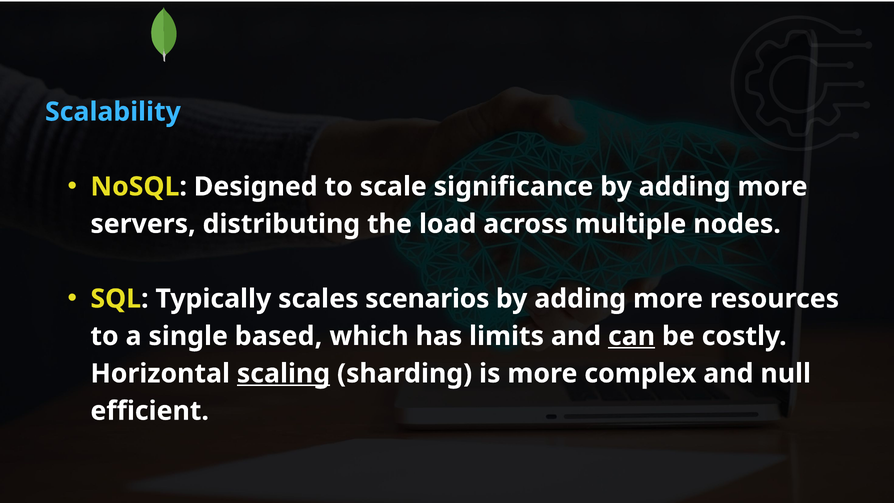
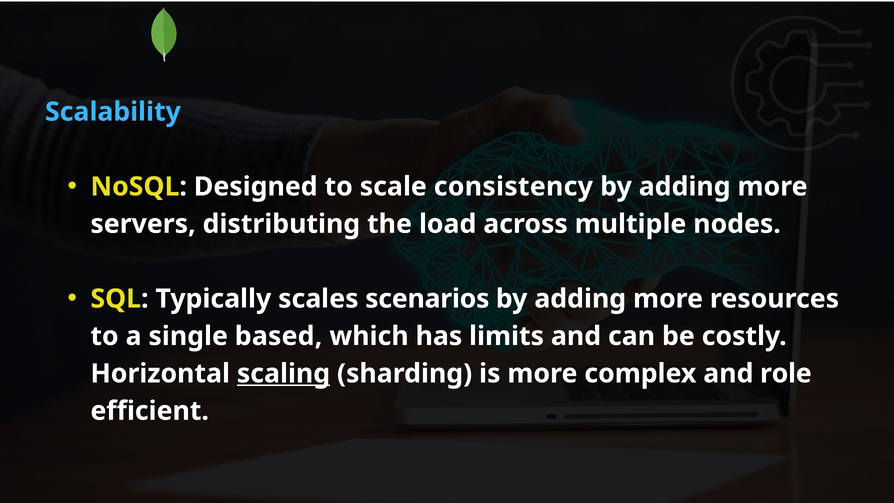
significance: significance -> consistency (513, 187)
can underline: present -> none (632, 336)
null: null -> role (786, 373)
